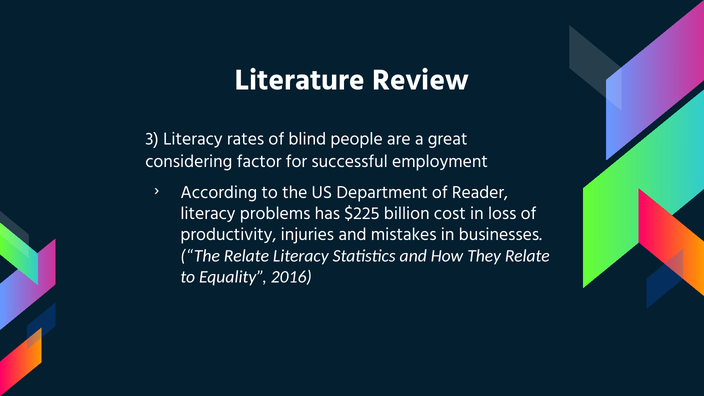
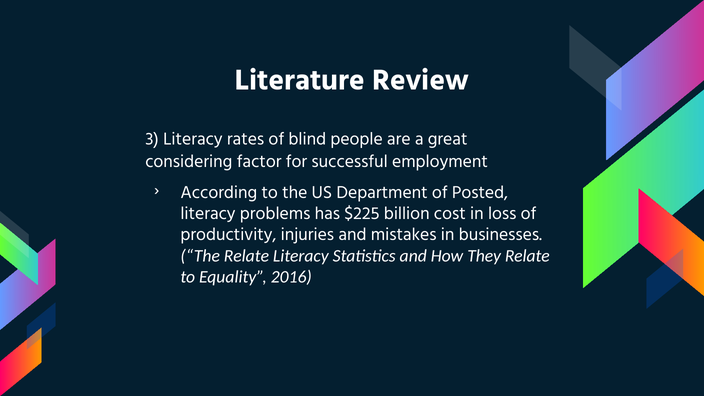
Reader: Reader -> Posted (480, 192)
